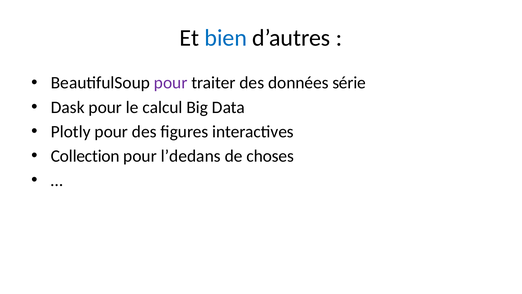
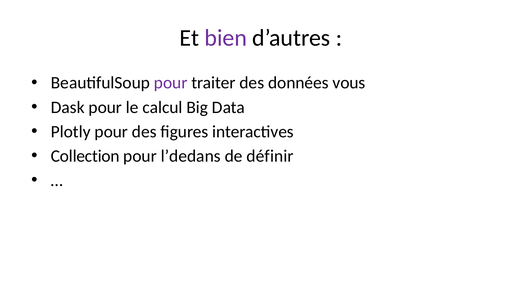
bien colour: blue -> purple (226, 38)
série: série -> vous (349, 83)
choses: choses -> définir (270, 156)
